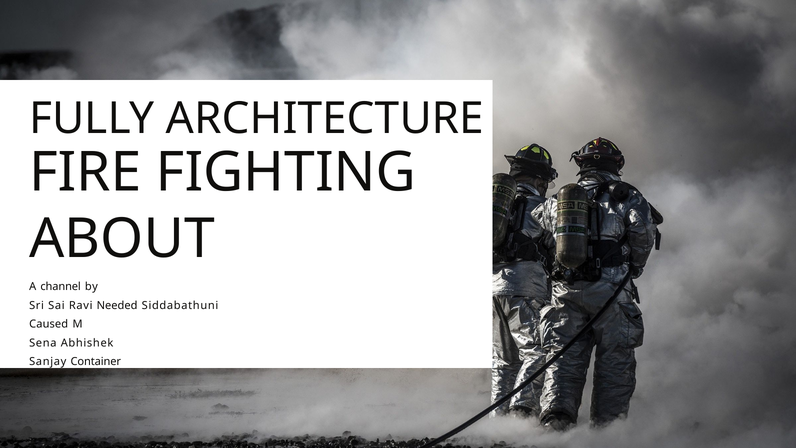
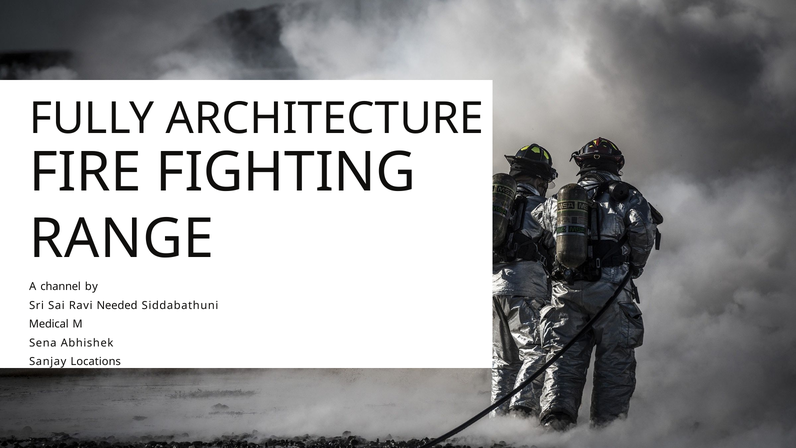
ABOUT: ABOUT -> RANGE (122, 239)
Caused: Caused -> Medical (49, 324)
Container: Container -> Locations (96, 362)
